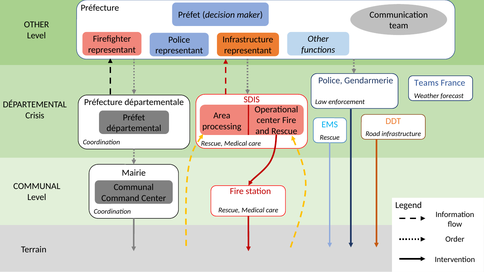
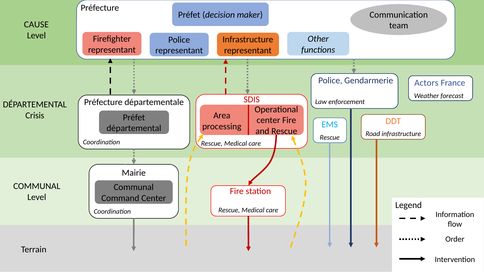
OTHER: OTHER -> CAUSE (36, 25)
Teams: Teams -> Actors (426, 83)
